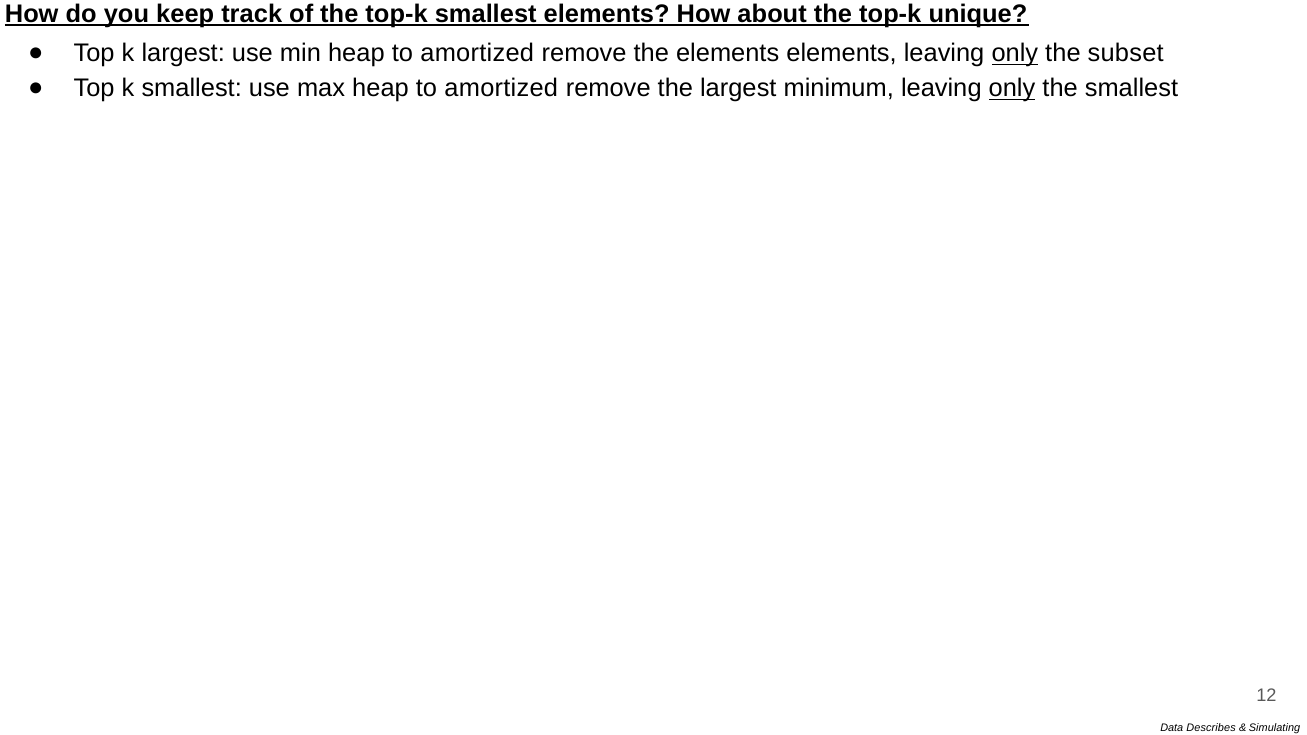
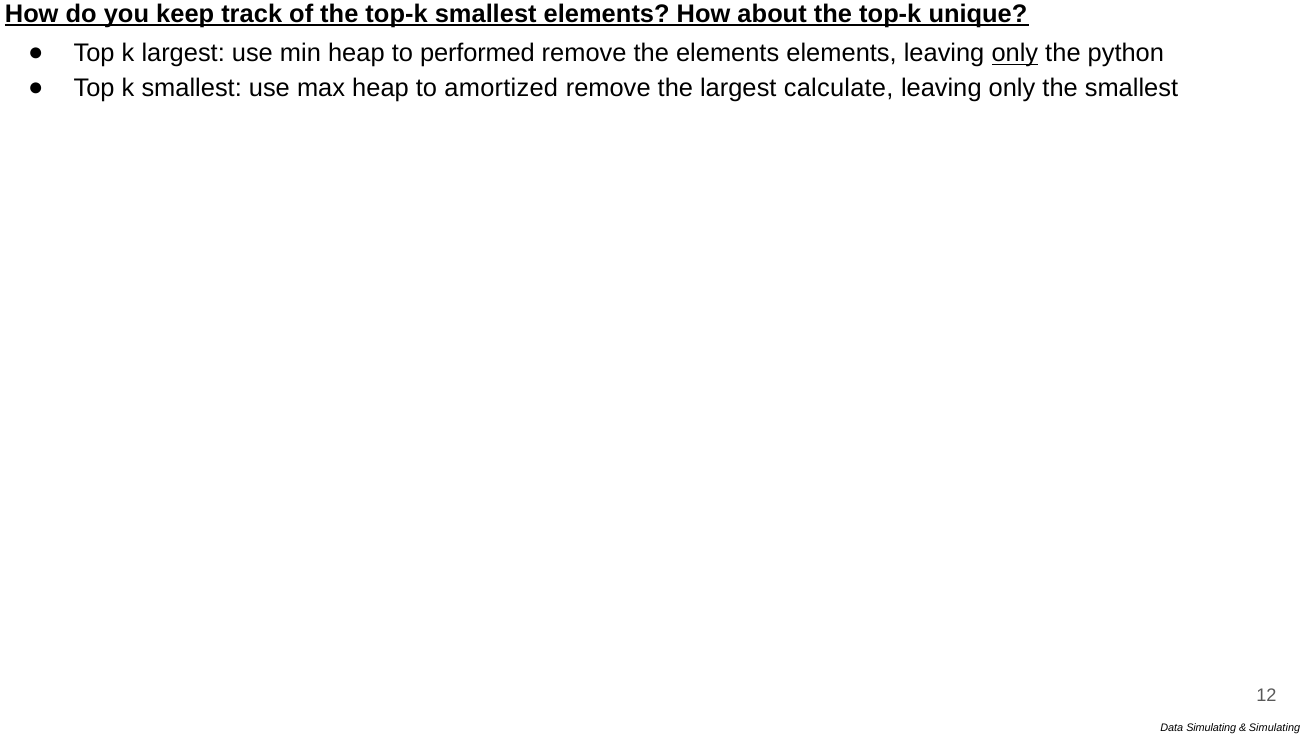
min heap to amortized: amortized -> performed (477, 54)
subset: subset -> python (1126, 54)
minimum: minimum -> calculate (839, 89)
only underline: present -> none (1012, 89)
Data Describes: Describes -> Simulating (1211, 728)
